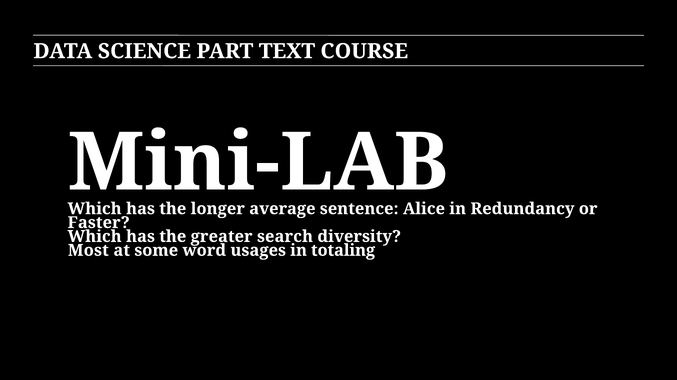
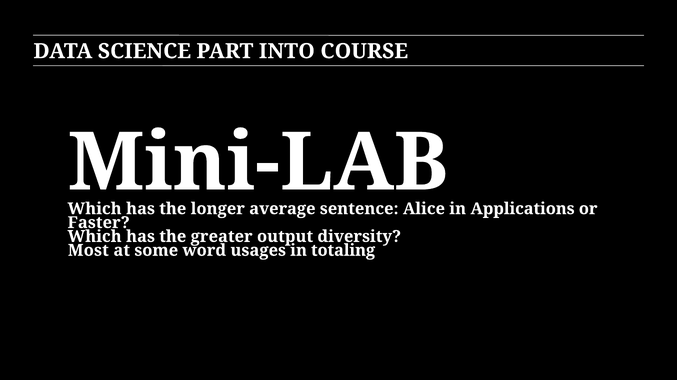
TEXT: TEXT -> INTO (287, 51)
Redundancy: Redundancy -> Applications (523, 209)
search: search -> output (285, 237)
